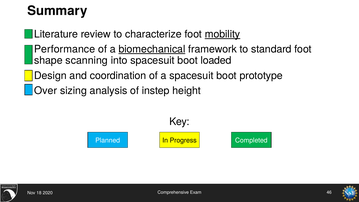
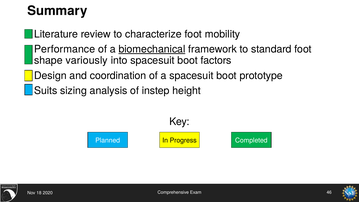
mobility underline: present -> none (223, 34)
scanning: scanning -> variously (87, 60)
loaded: loaded -> factors (216, 60)
Over: Over -> Suits (46, 91)
